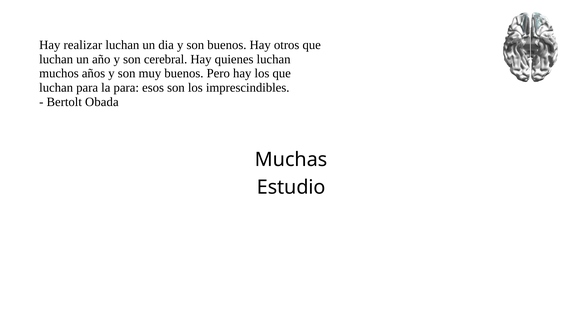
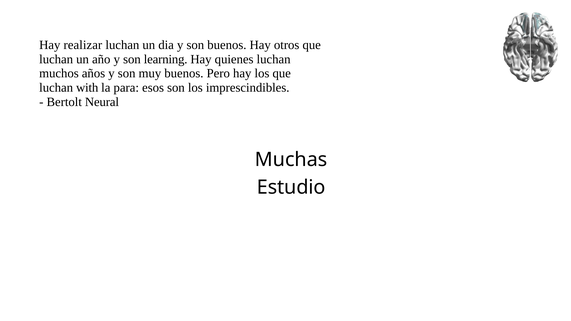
cerebral: cerebral -> learning (166, 59)
luchan para: para -> with (87, 88)
Obada: Obada -> Neural (102, 102)
